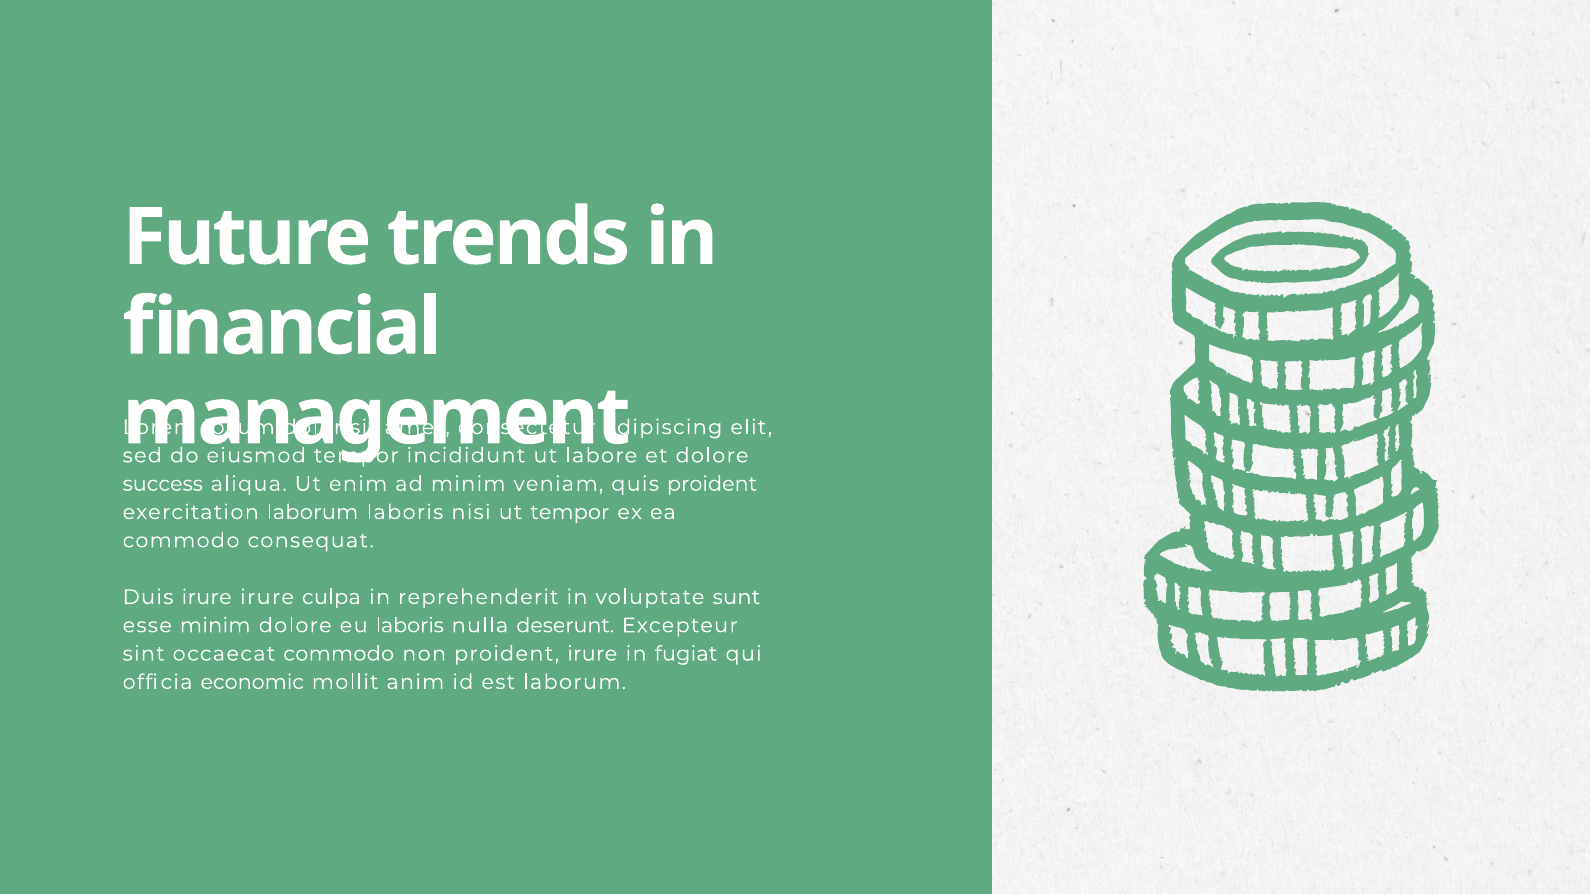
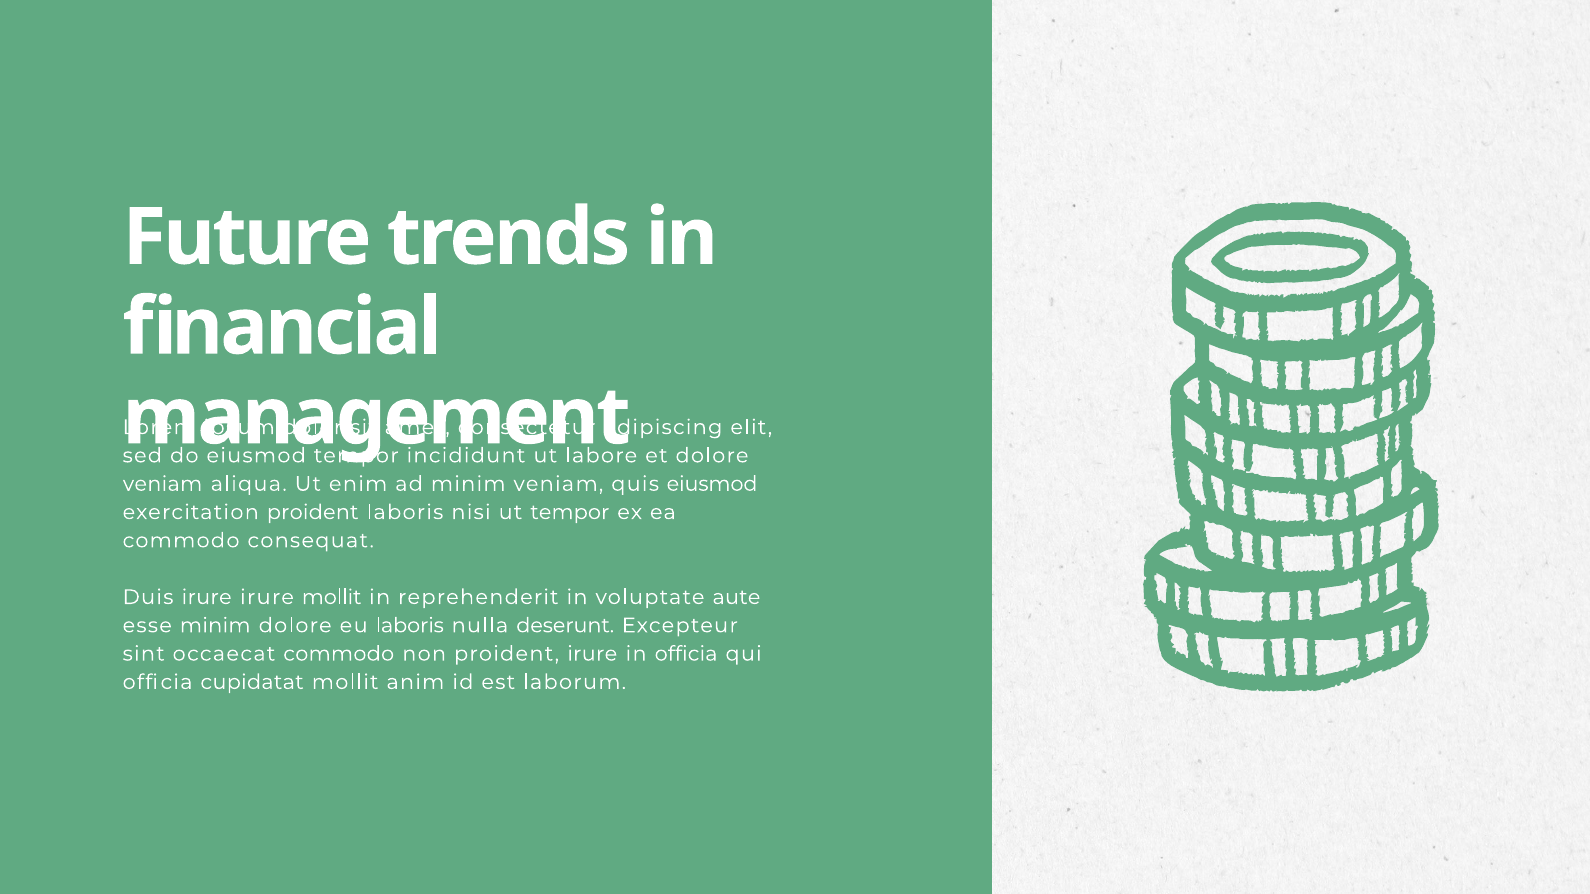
success: success -> veniam (163, 484)
quis proident: proident -> eiusmod (712, 484)
exercitation laborum: laborum -> proident (313, 512)
irure culpa: culpa -> mollit (332, 597)
sunt: sunt -> aute (736, 597)
in fugiat: fugiat -> officia (686, 654)
economic: economic -> cupidatat (252, 682)
